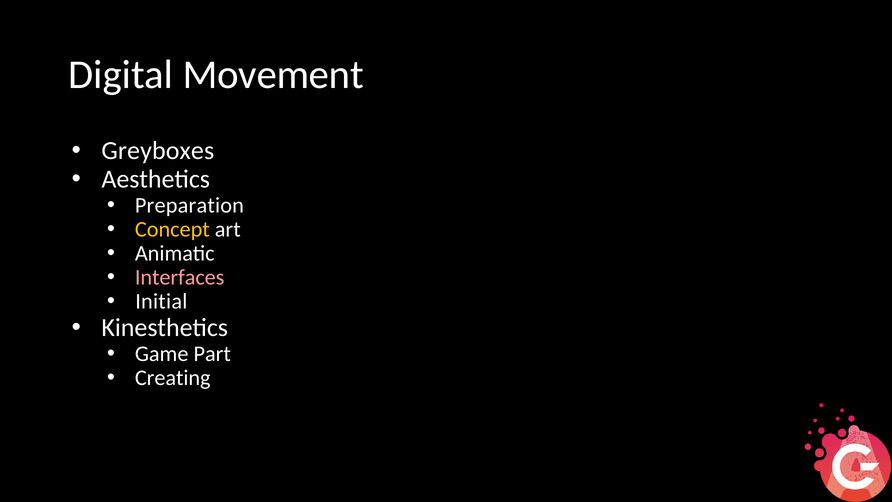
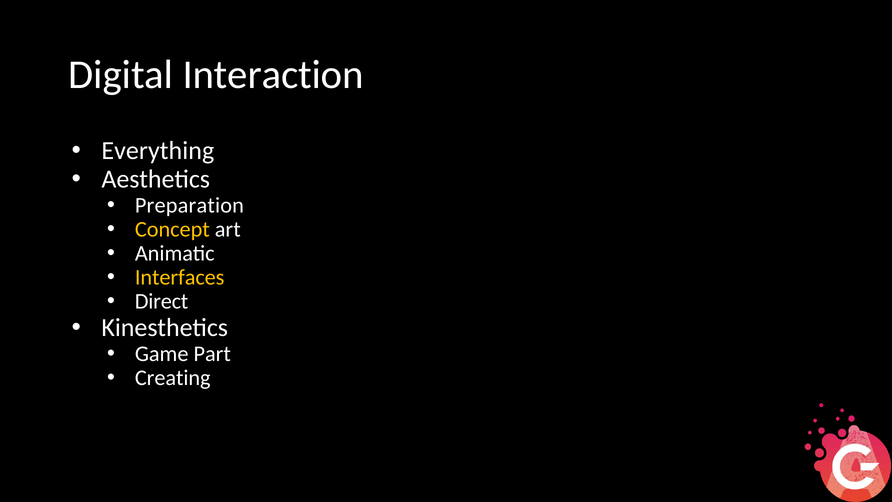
Movement: Movement -> Interaction (273, 75)
Greyboxes: Greyboxes -> Everything (158, 151)
Interfaces colour: pink -> yellow (180, 277)
Initial: Initial -> Direct (162, 301)
